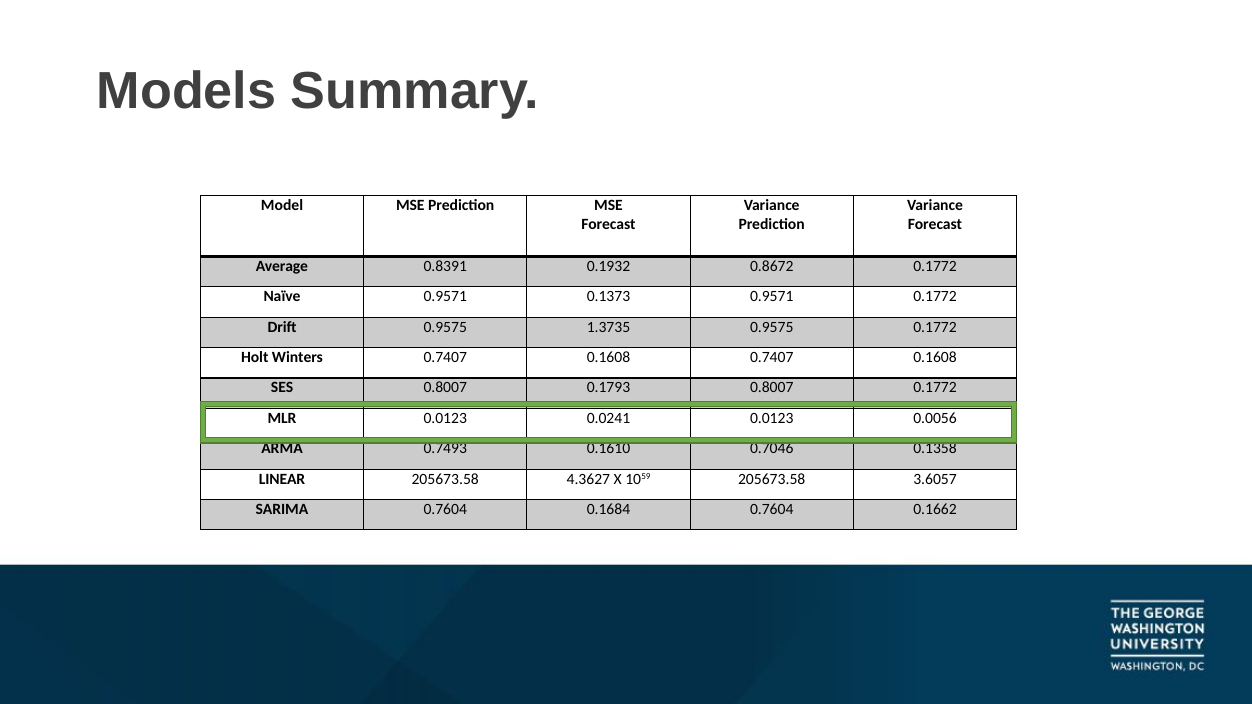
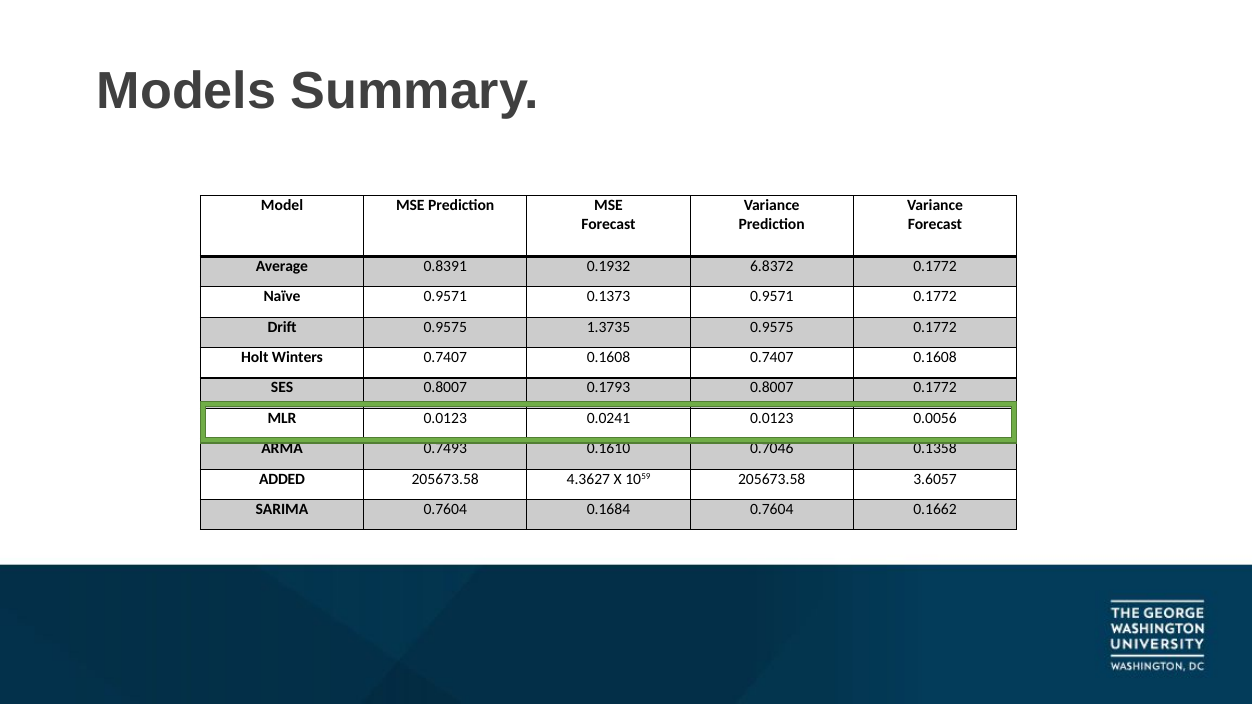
0.8672: 0.8672 -> 6.8372 (772, 266)
LINEAR: LINEAR -> ADDED (282, 479)
